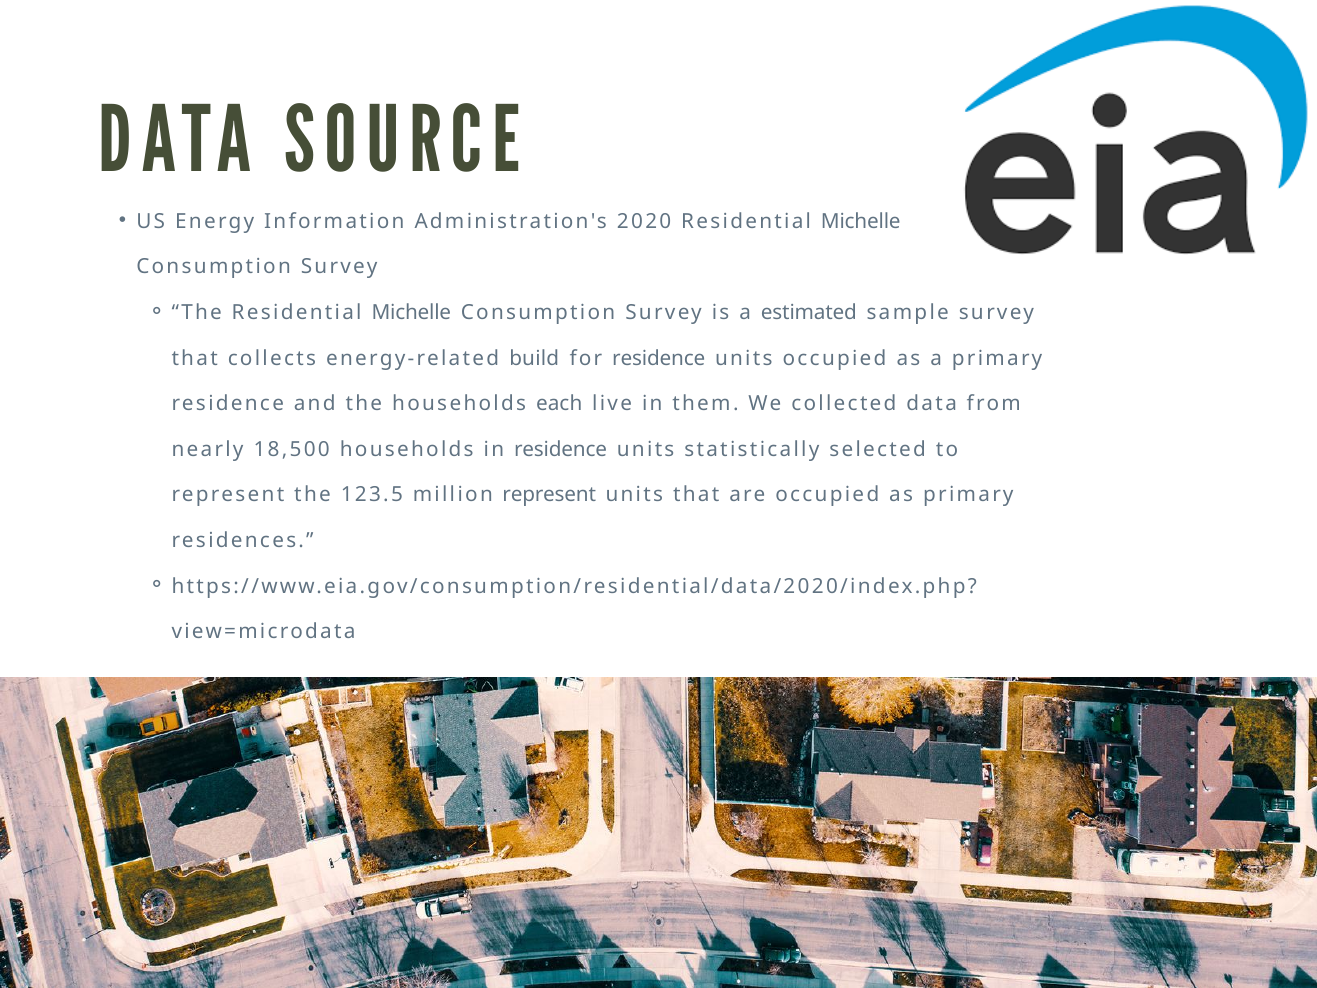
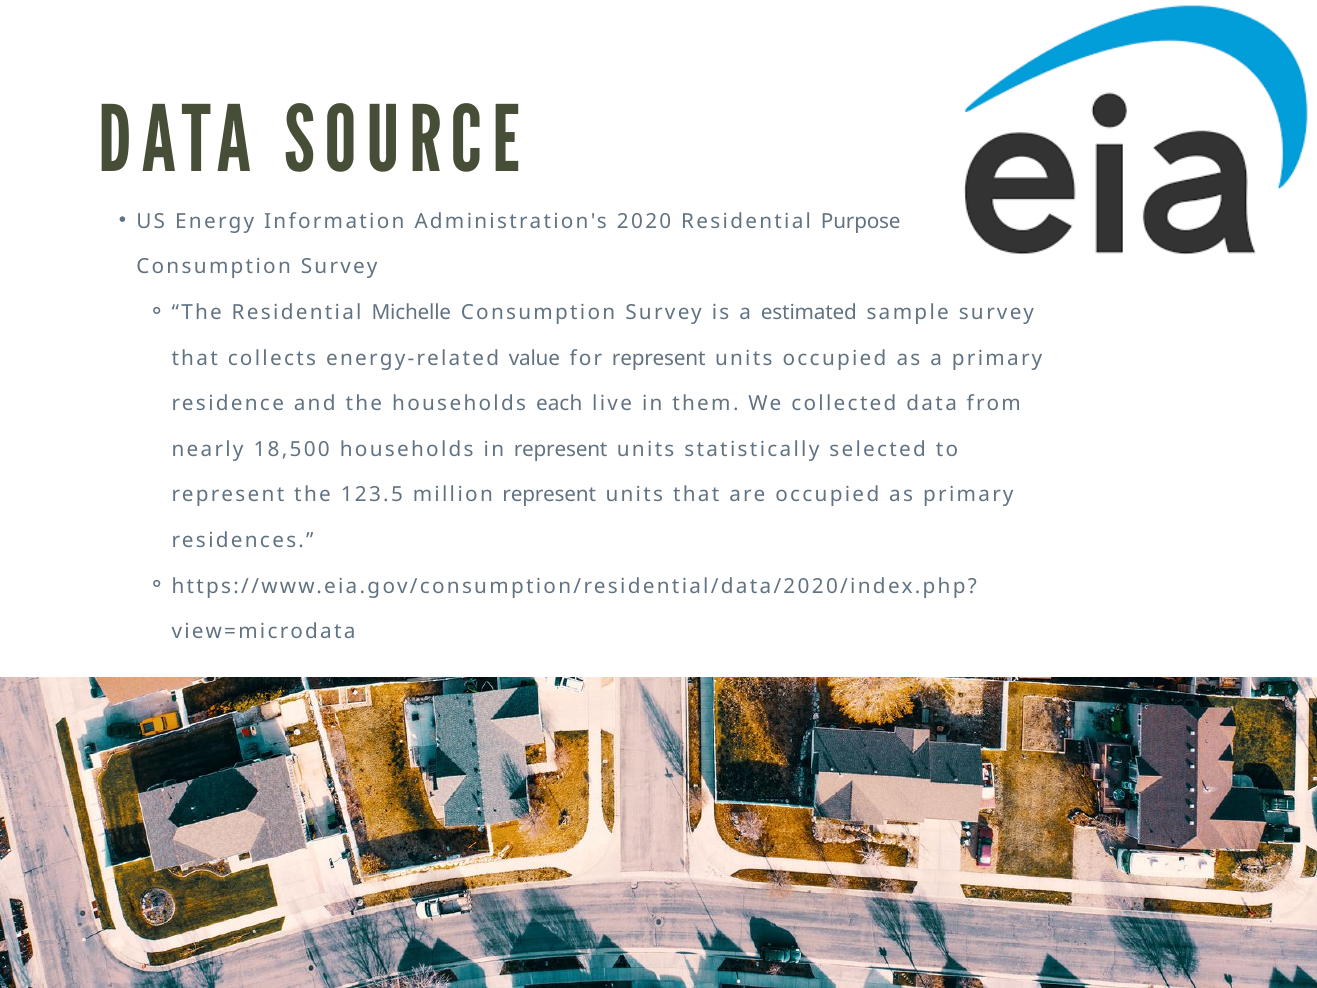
2020 Residential Michelle: Michelle -> Purpose (861, 221)
build: build -> value (534, 358)
for residence: residence -> represent (659, 358)
in residence: residence -> represent (561, 449)
